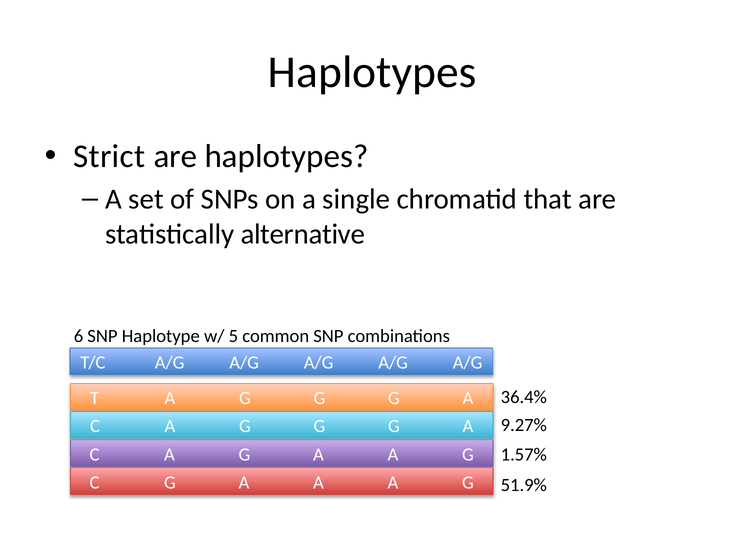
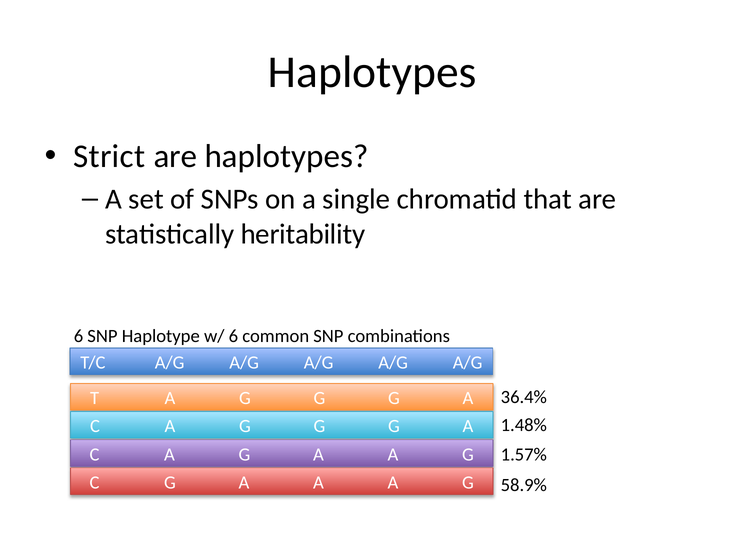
alternative: alternative -> heritability (303, 234)
w/ 5: 5 -> 6 (233, 336)
9.27%: 9.27% -> 1.48% (524, 425)
51.9%: 51.9% -> 58.9% (524, 485)
